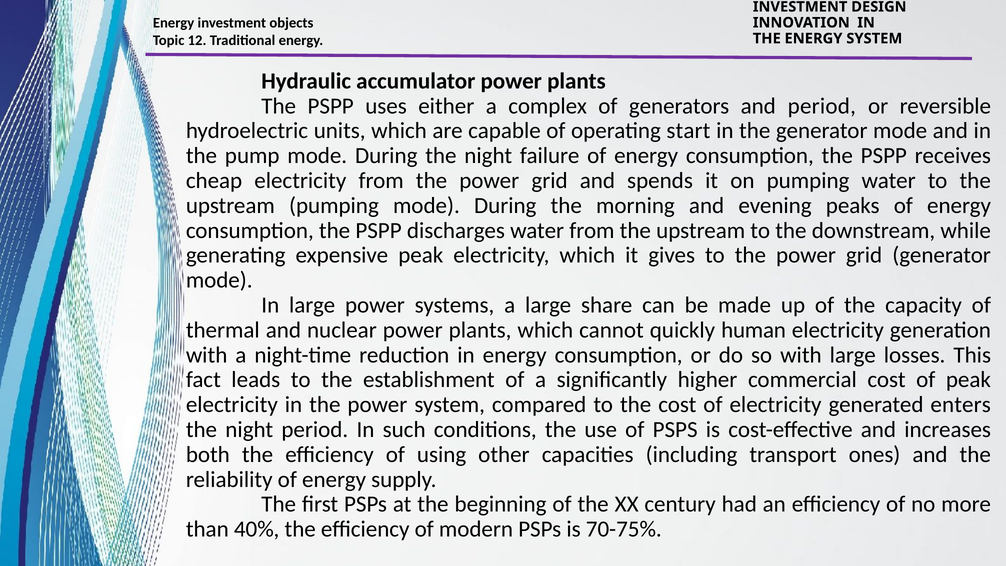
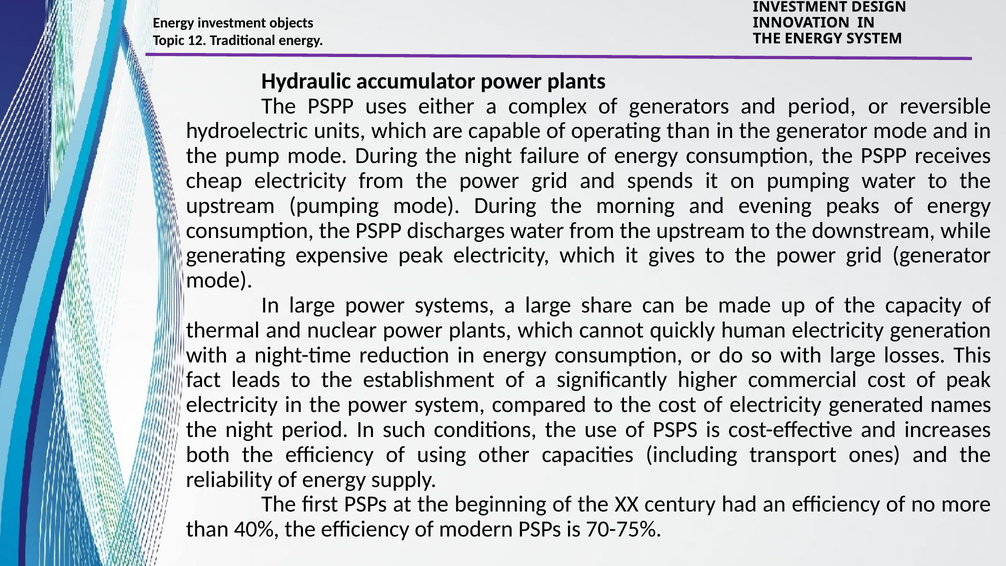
operating start: start -> than (688, 131)
enters: enters -> names (961, 405)
